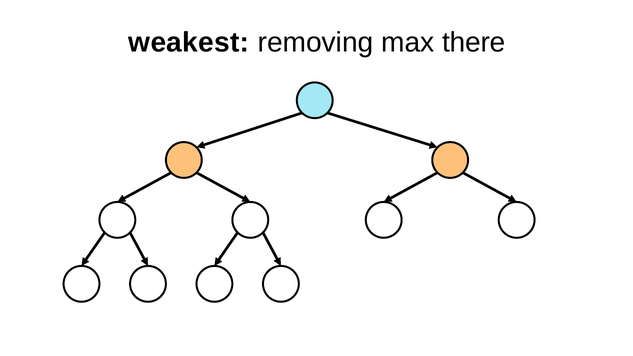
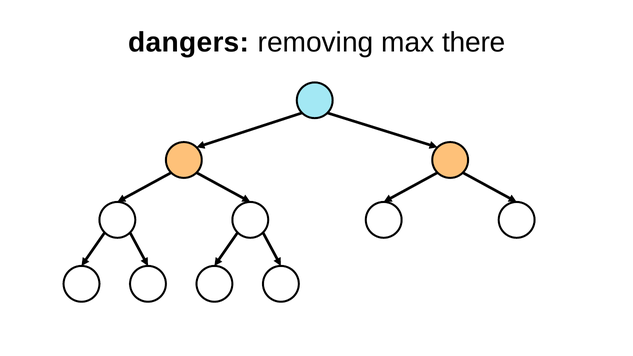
weakest: weakest -> dangers (189, 43)
